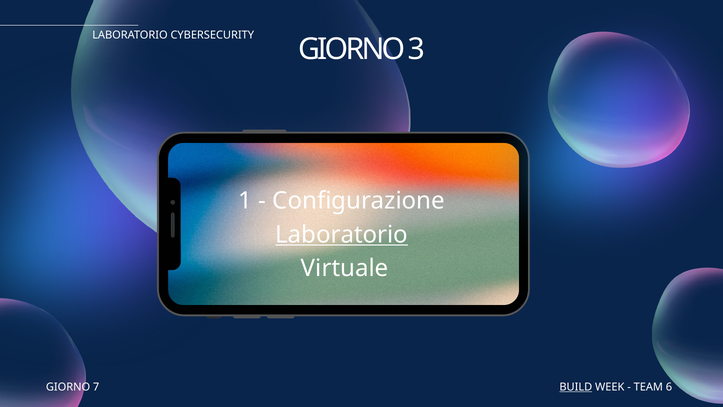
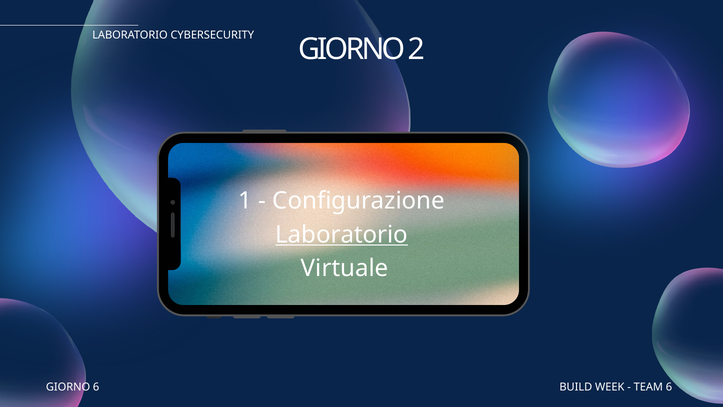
3: 3 -> 2 (416, 49)
GIORNO 7: 7 -> 6 (96, 387)
BUILD underline: present -> none (576, 387)
